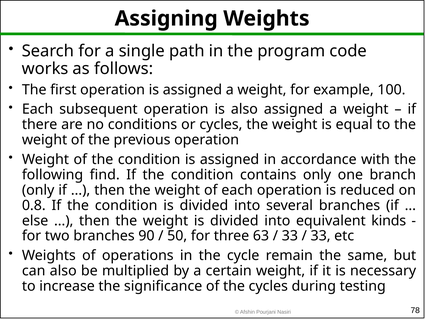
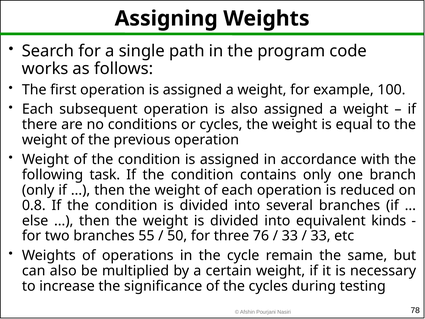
find: find -> task (105, 175)
90: 90 -> 55 (146, 236)
63: 63 -> 76 (261, 236)
